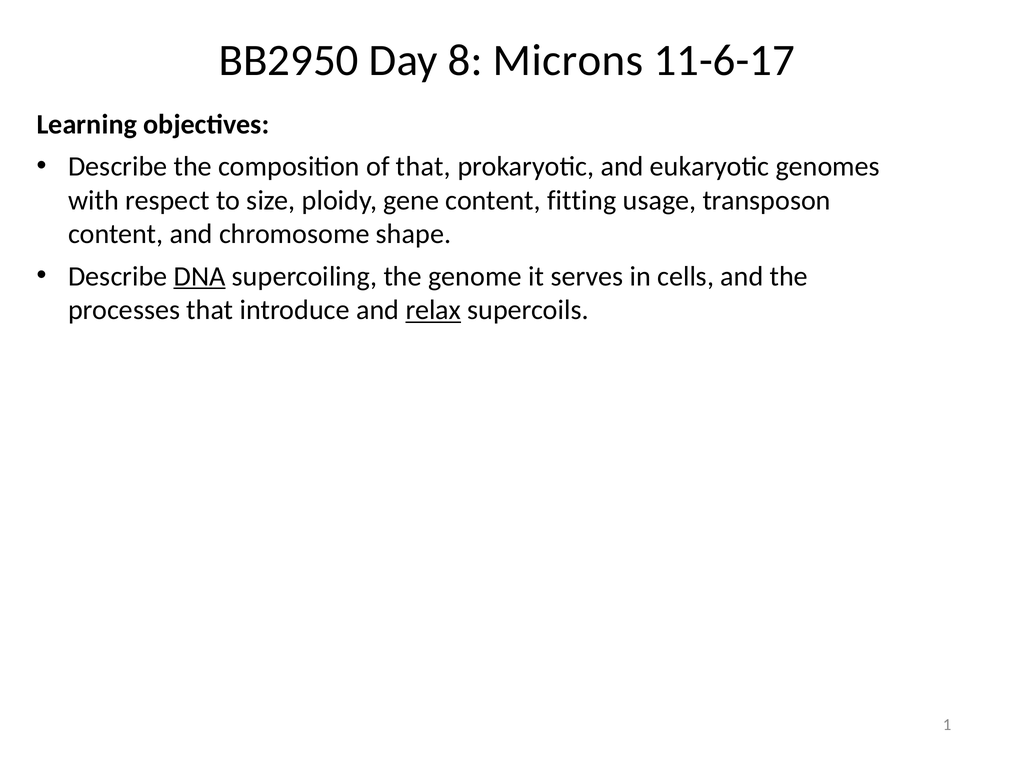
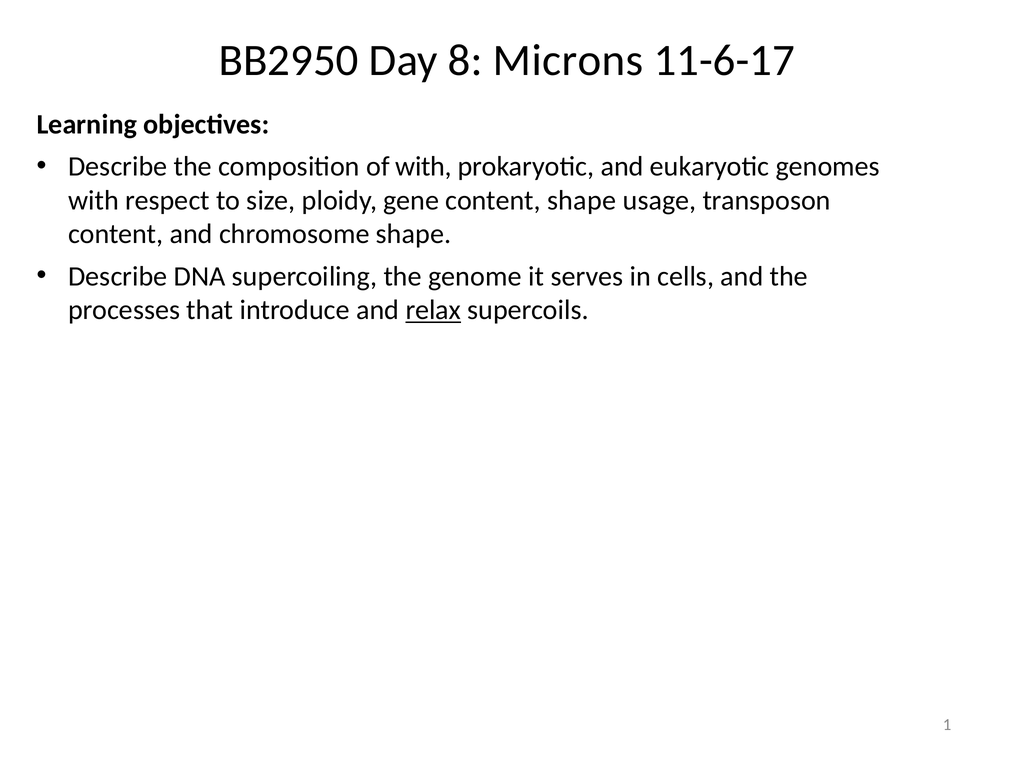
of that: that -> with (424, 167)
content fitting: fitting -> shape (582, 200)
DNA underline: present -> none (200, 276)
